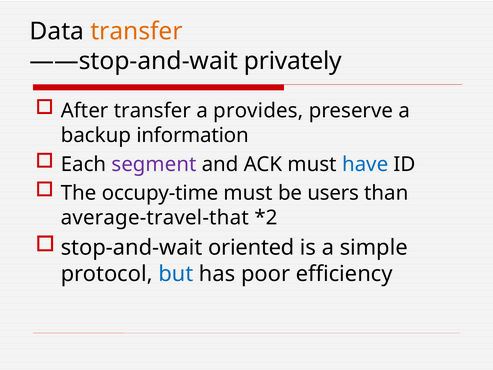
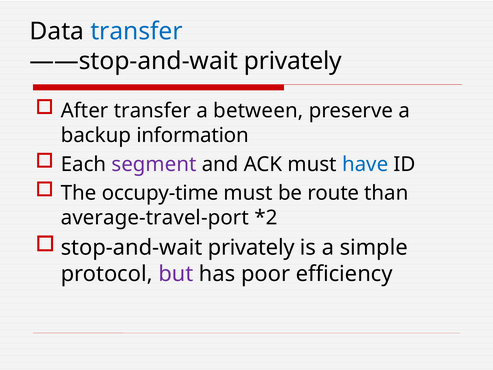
transfer colour: orange -> blue (137, 31)
provides: provides -> between (258, 111)
users: users -> route (333, 193)
average-travel-that: average-travel-that -> average-travel-port (155, 218)
stop-and-wait oriented: oriented -> privately (251, 247)
but colour: blue -> purple (176, 274)
